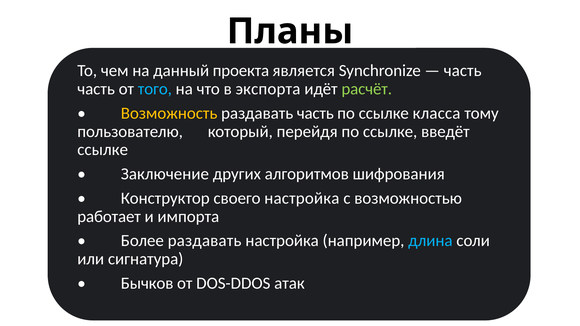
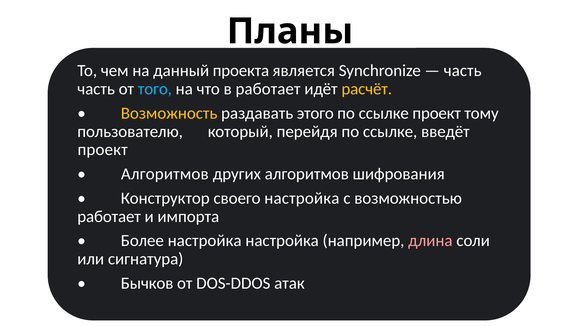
в экспорта: экспорта -> работает (268, 89)
расчёт colour: light green -> yellow (367, 89)
раздавать часть: часть -> этого (315, 113)
ссылке класса: класса -> проект (437, 113)
ссылке: ссылке -> проект (103, 150)
Заключение: Заключение -> Алгоритмов (165, 174)
Более раздавать: раздавать -> настройка (205, 241)
длина colour: light blue -> pink (430, 241)
